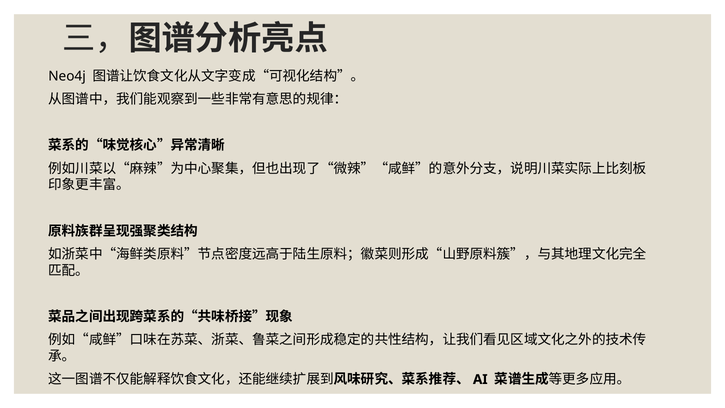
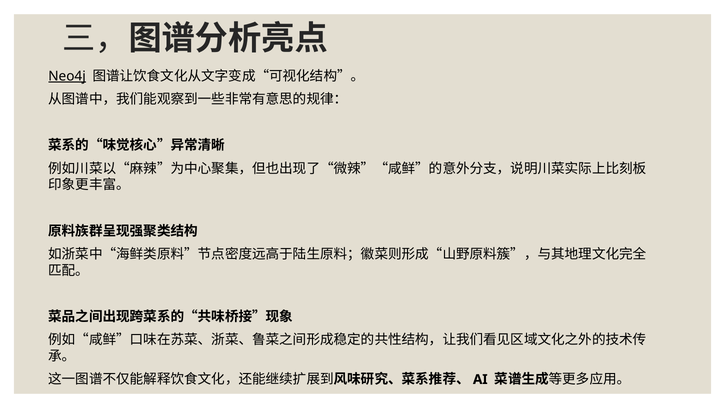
Neo4j underline: none -> present (67, 76)
